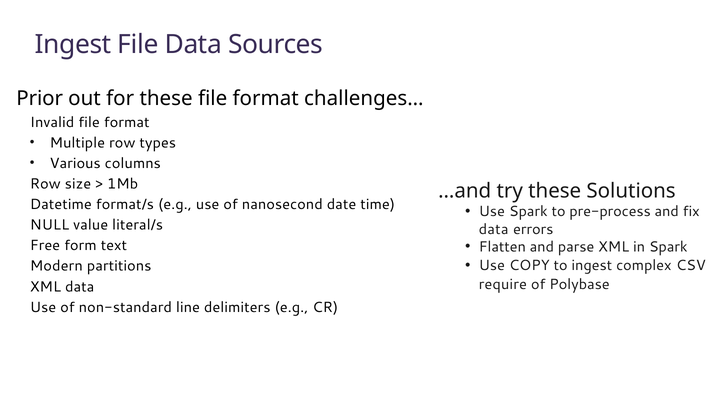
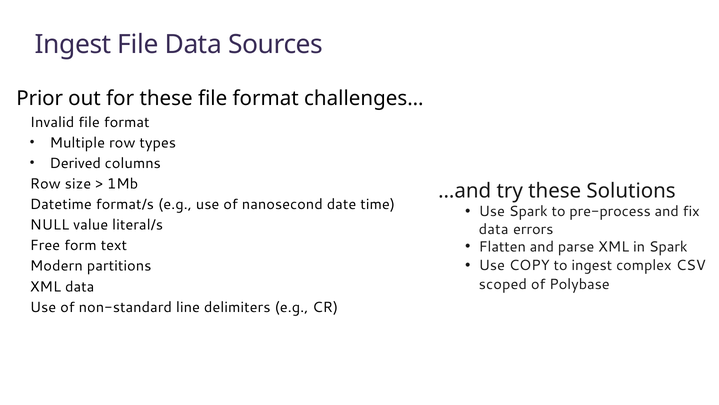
Various: Various -> Derived (75, 163)
require: require -> scoped (503, 284)
